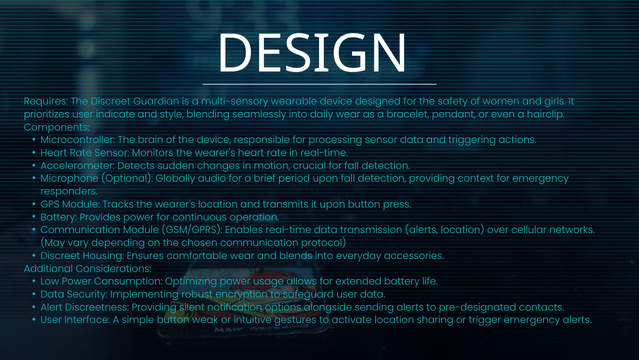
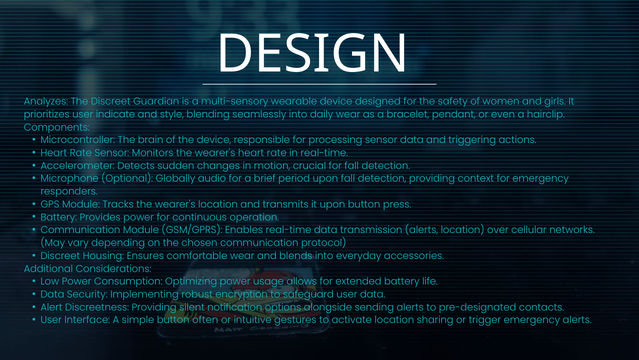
Requires: Requires -> Analyzes (46, 101)
weak: weak -> often (205, 320)
